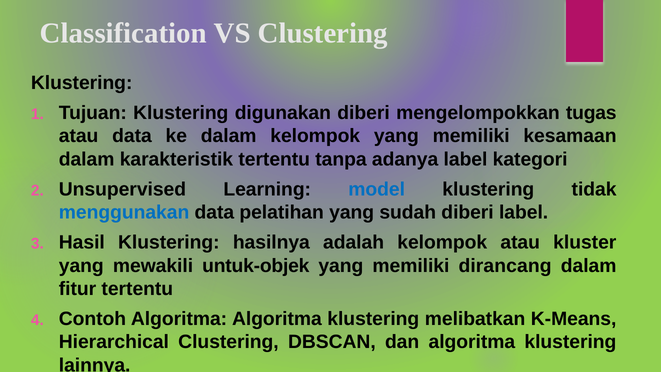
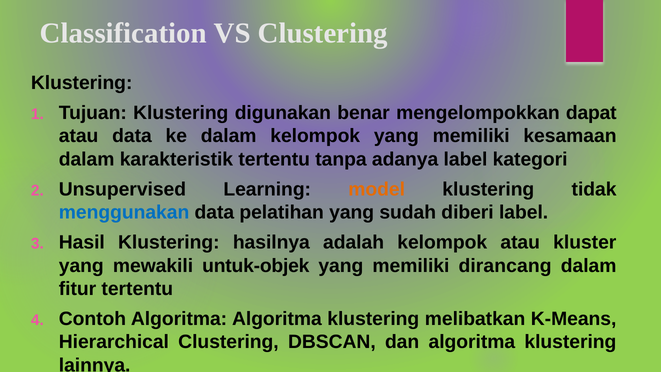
digunakan diberi: diberi -> benar (364, 113)
tugas: tugas -> dapat (591, 113)
model colour: blue -> orange (377, 189)
